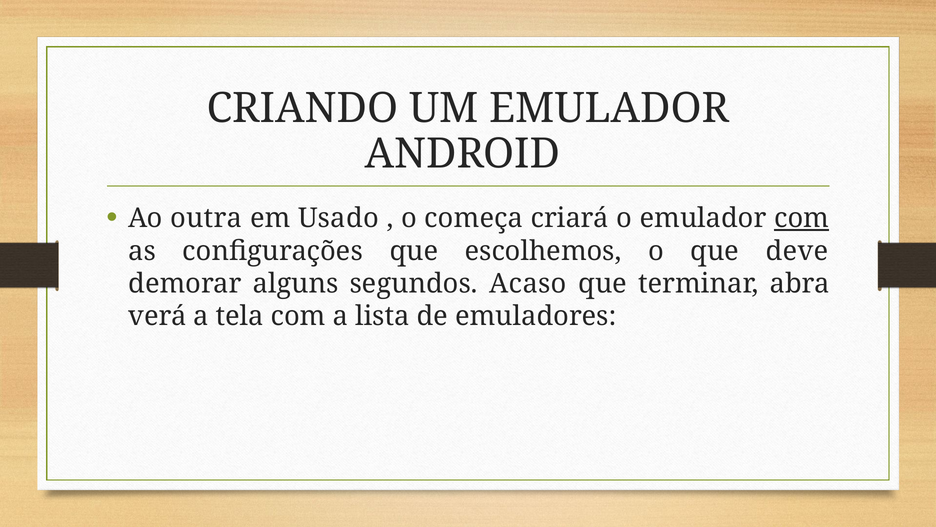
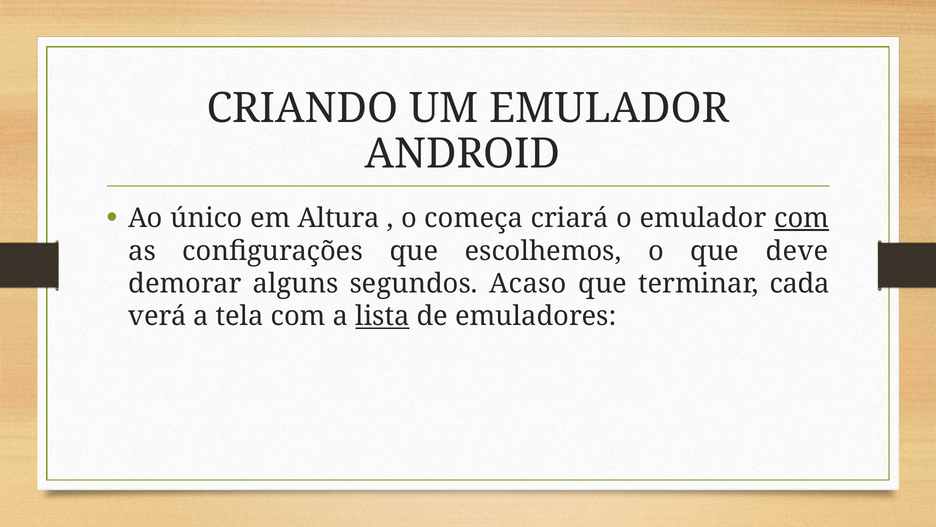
outra: outra -> único (207, 218)
Usado: Usado -> Altura (339, 218)
abra: abra -> cada (800, 283)
lista underline: none -> present (382, 316)
